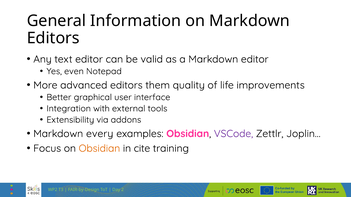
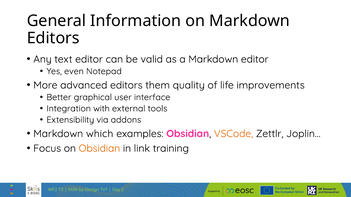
every: every -> which (100, 134)
VSCode colour: purple -> orange (233, 134)
cite: cite -> link (142, 149)
